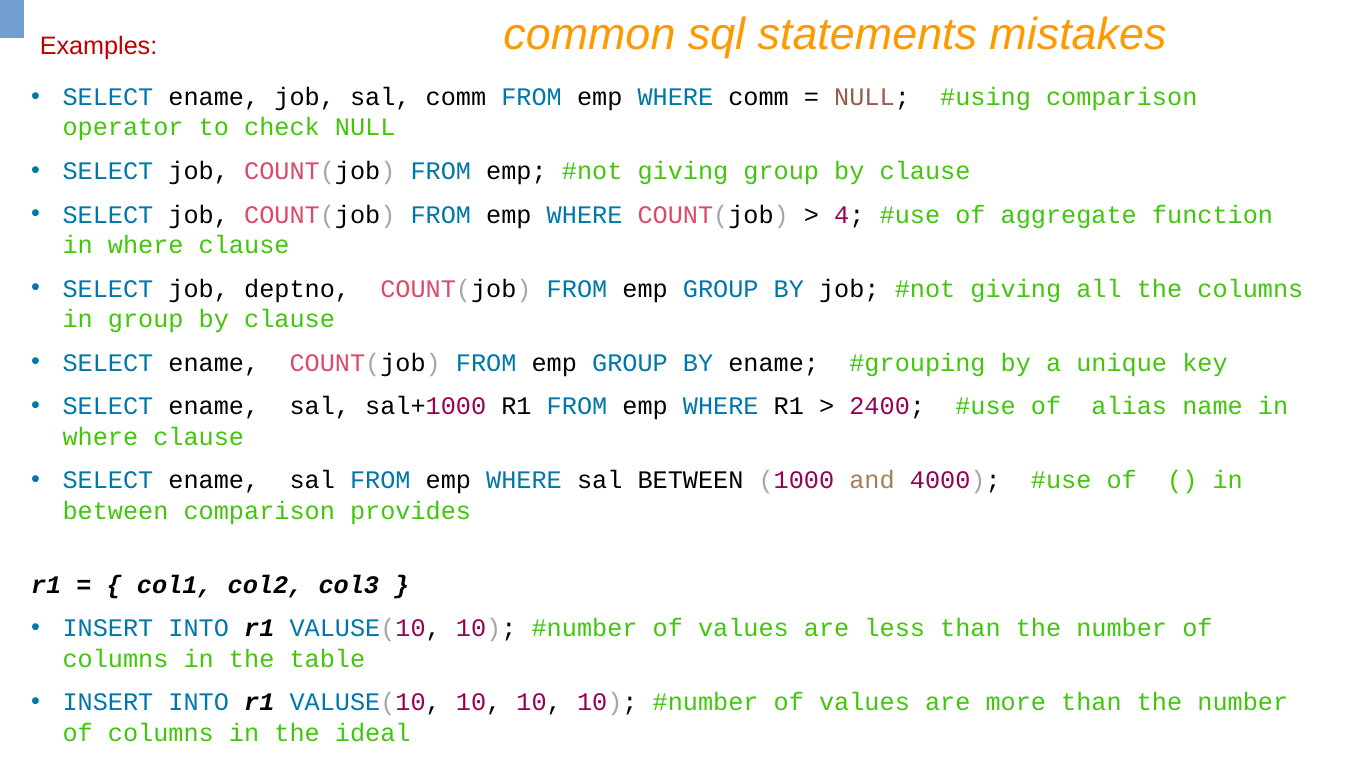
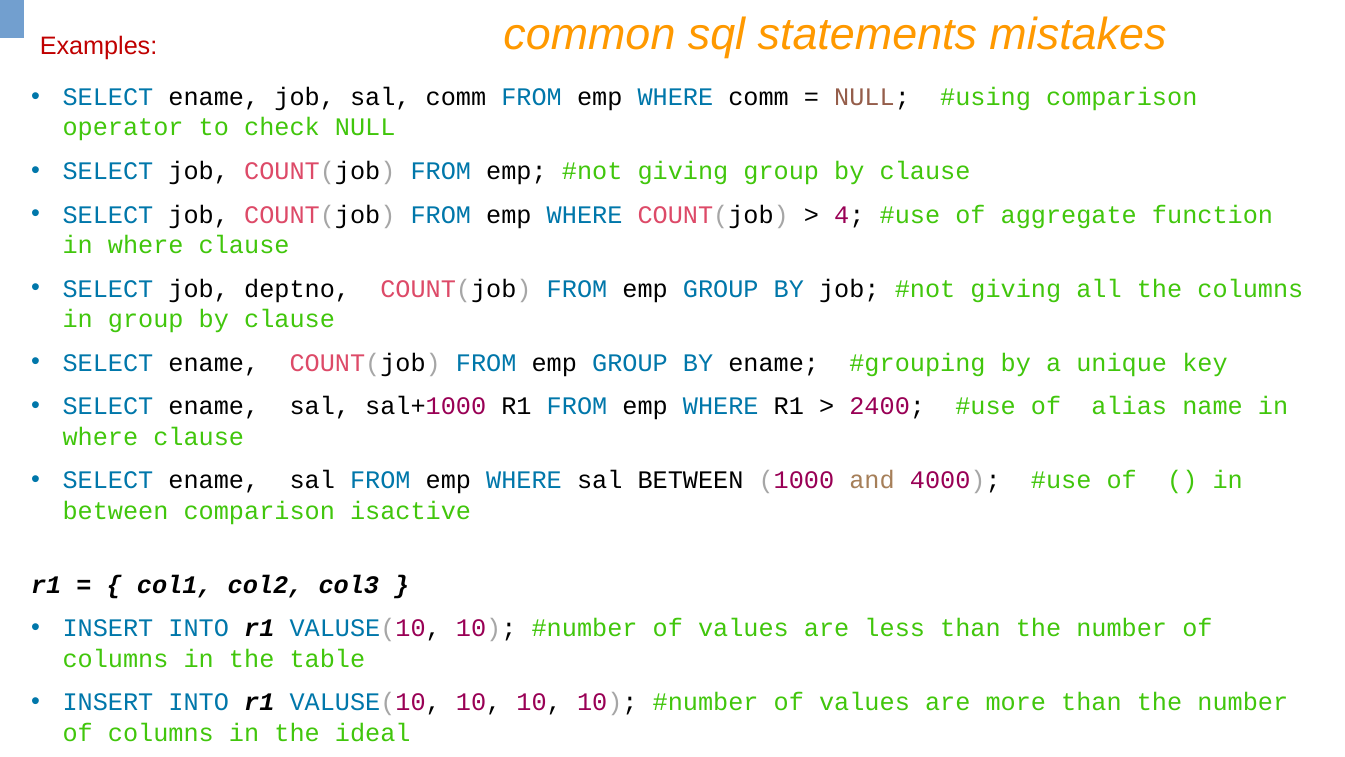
provides: provides -> isactive (411, 511)
